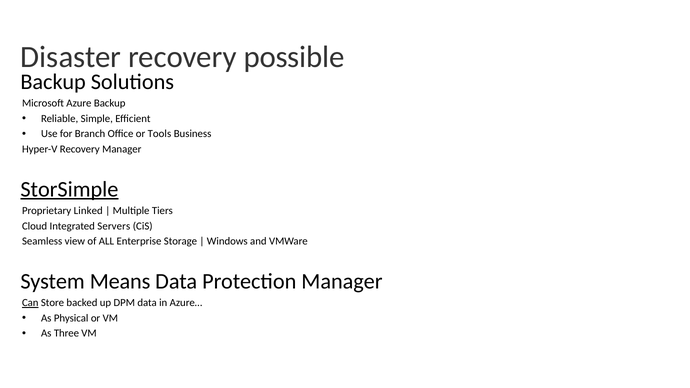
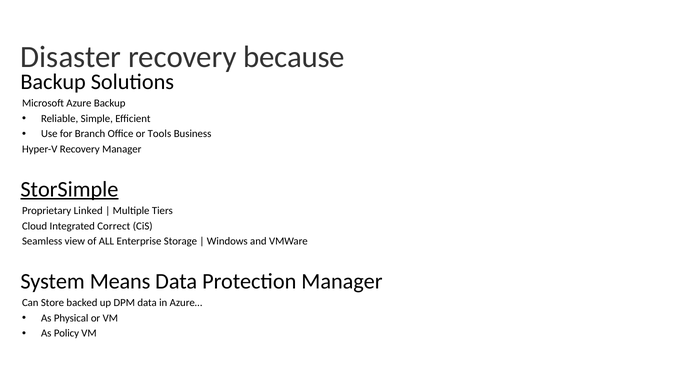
possible: possible -> because (294, 57)
Servers: Servers -> Correct (114, 226)
Can underline: present -> none (30, 303)
Three: Three -> Policy (66, 333)
